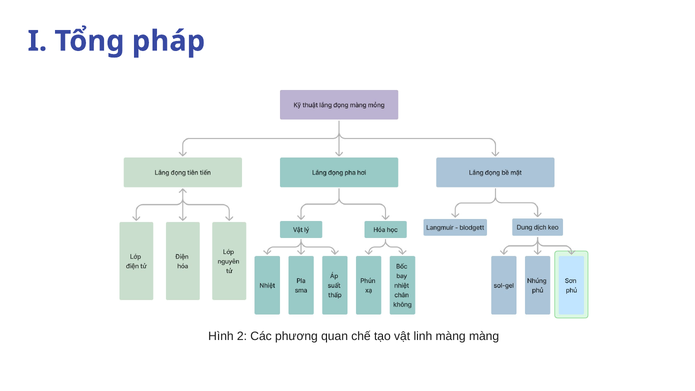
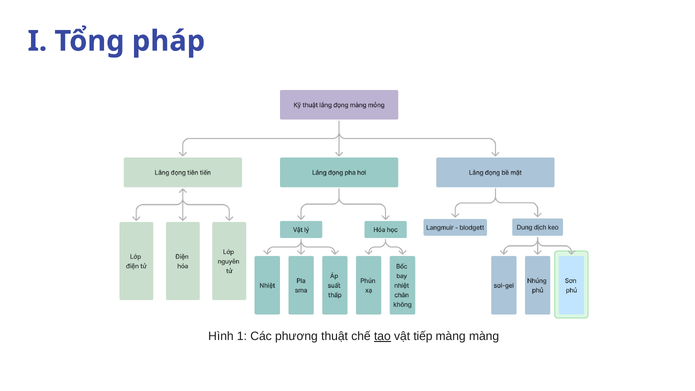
2: 2 -> 1 (242, 336)
quan: quan -> thuật (335, 336)
tạo underline: none -> present (382, 336)
linh: linh -> tiếp (423, 336)
